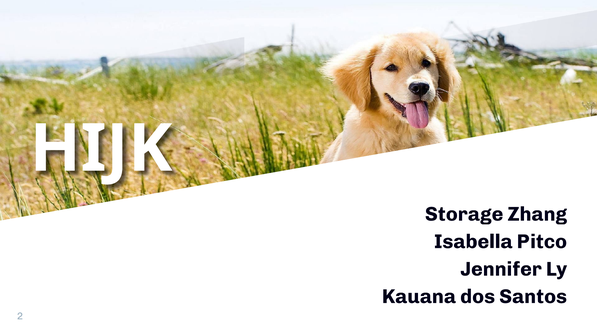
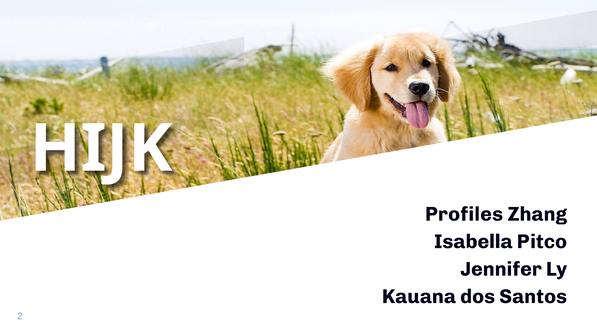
Storage: Storage -> Profiles (464, 214)
